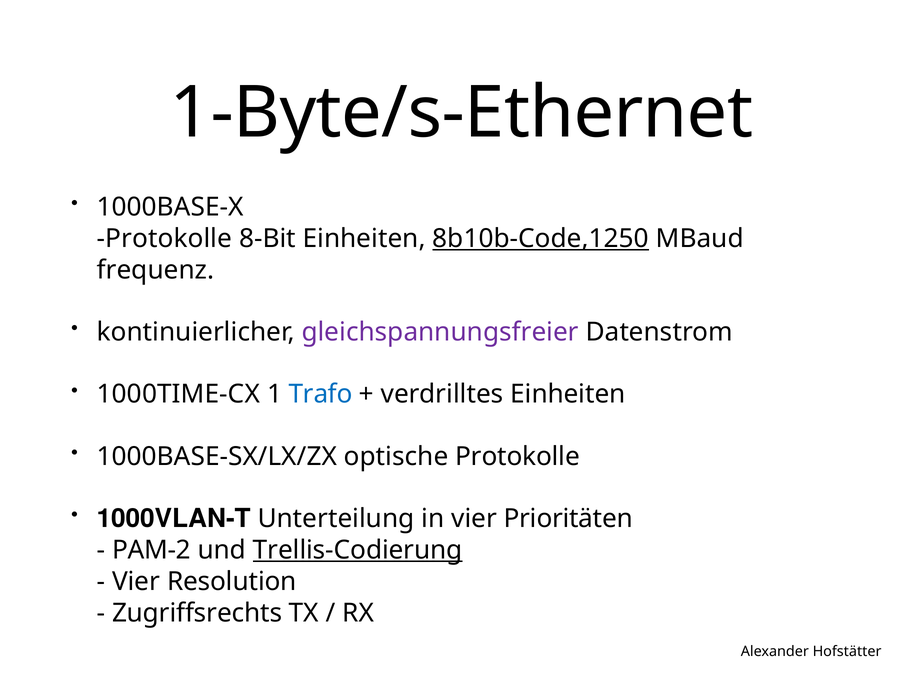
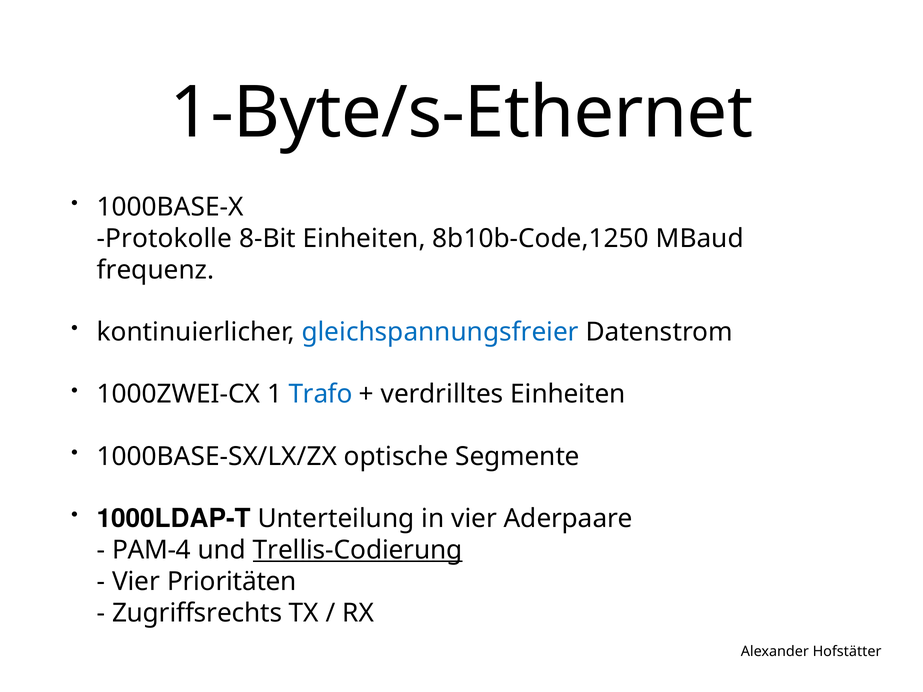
8b10b-Code,1250 underline: present -> none (541, 239)
gleichspannungsfreier colour: purple -> blue (440, 332)
1000TIME-CX: 1000TIME-CX -> 1000ZWEI-CX (178, 394)
optische Protokolle: Protokolle -> Segmente (518, 457)
1000VLAN-T: 1000VLAN-T -> 1000LDAP-T (174, 519)
Prioritäten: Prioritäten -> Aderpaare (568, 519)
PAM-2: PAM-2 -> PAM-4 (151, 550)
Resolution: Resolution -> Prioritäten (232, 582)
